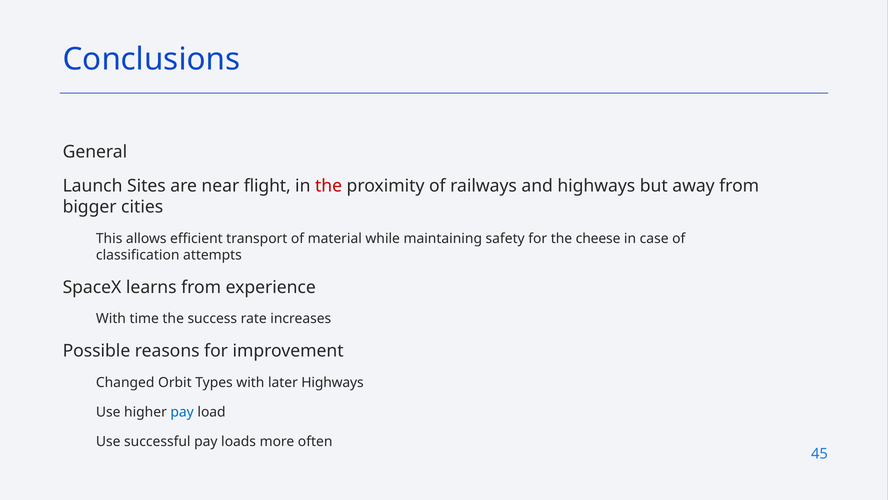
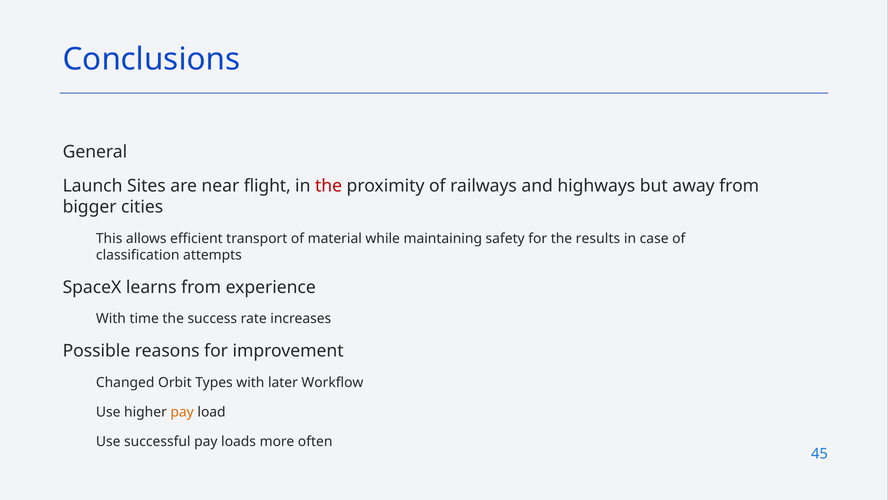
cheese: cheese -> results (598, 238)
later Highways: Highways -> Workflow (332, 382)
pay colour: blue -> orange (182, 412)
